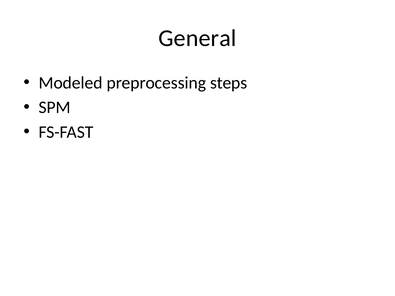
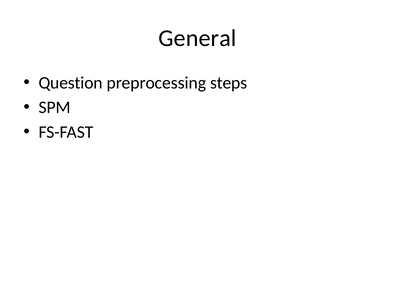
Modeled: Modeled -> Question (71, 83)
